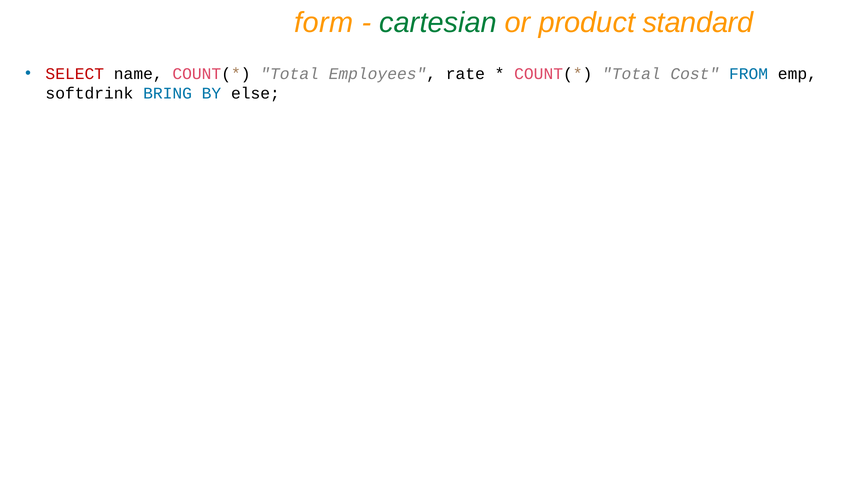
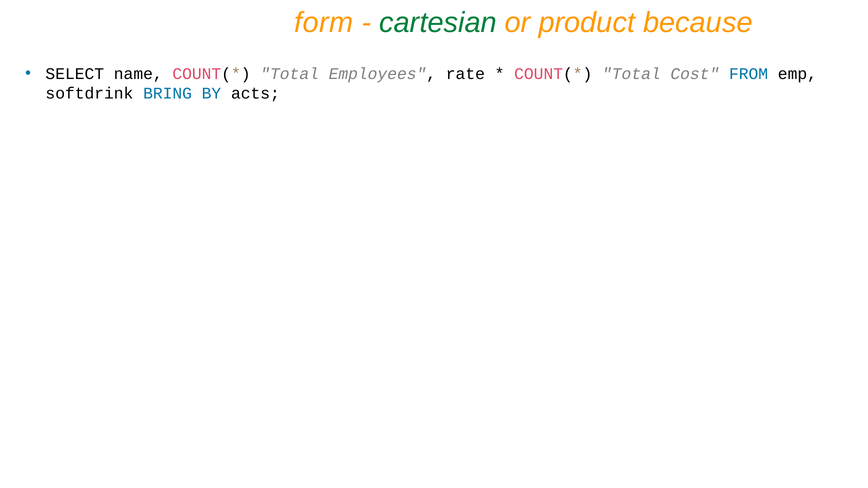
standard: standard -> because (698, 23)
SELECT colour: red -> black (75, 74)
else: else -> acts (255, 93)
